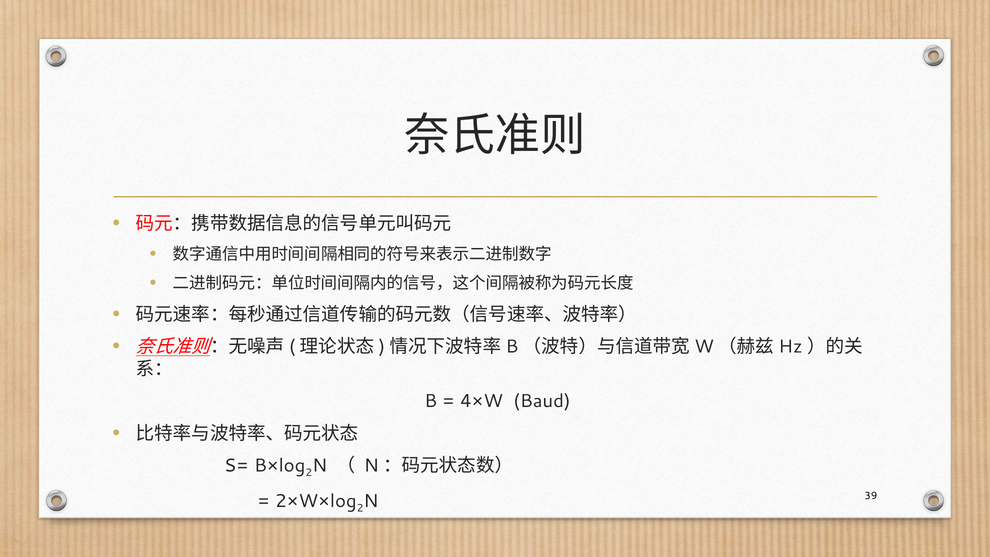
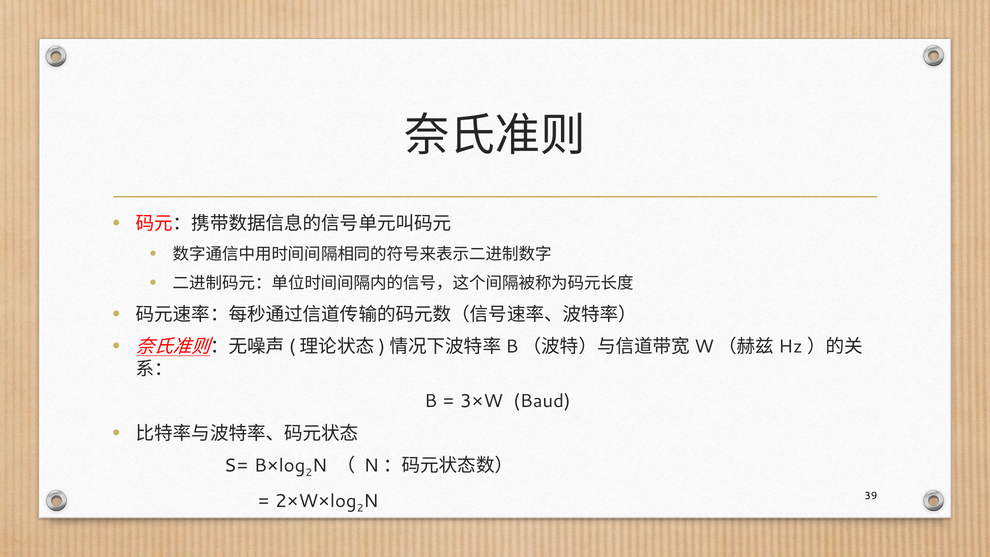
4×W: 4×W -> 3×W (481, 401)
